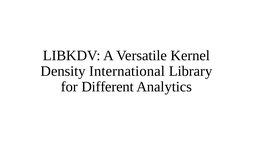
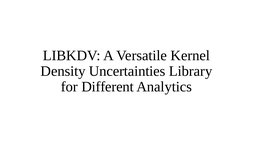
International: International -> Uncertainties (127, 71)
